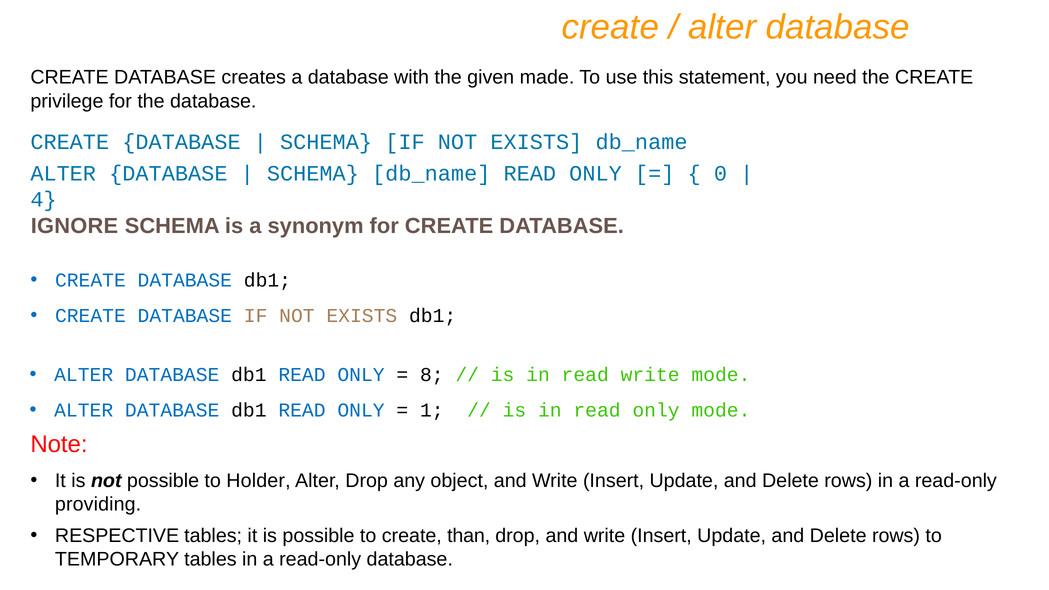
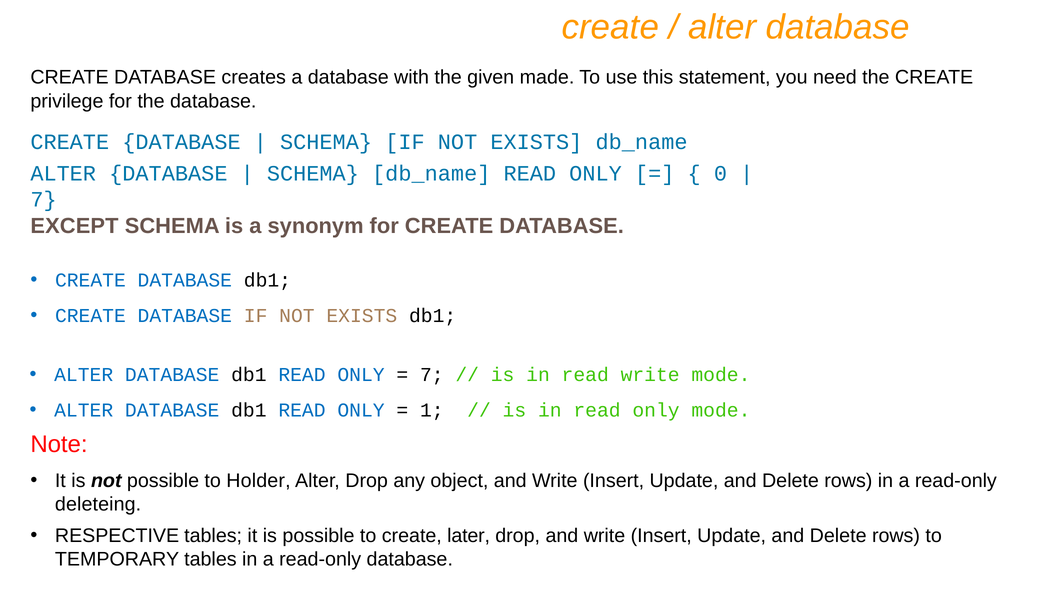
4: 4 -> 7 (44, 200)
IGNORE: IGNORE -> EXCEPT (74, 226)
8: 8 -> 7 (432, 375)
providing: providing -> deleteing (98, 504)
than: than -> later (469, 536)
